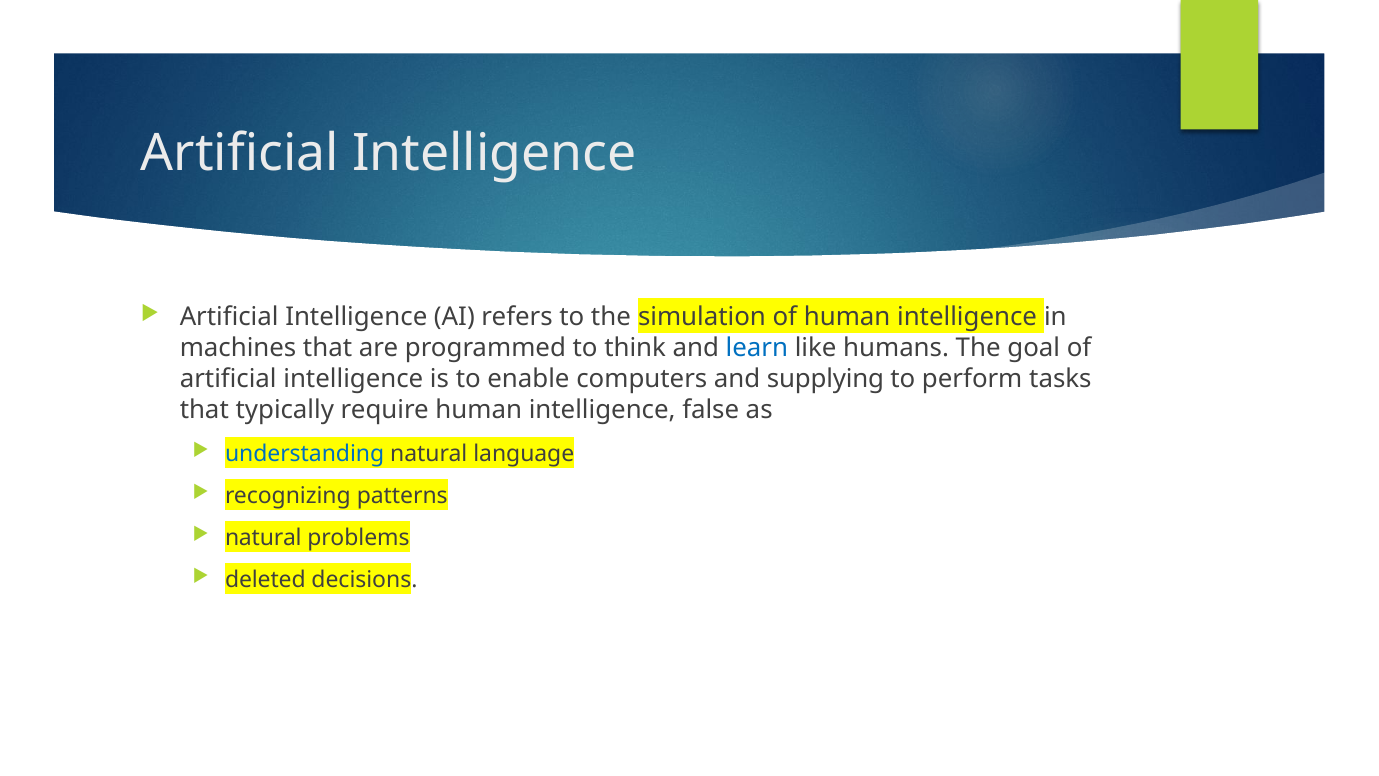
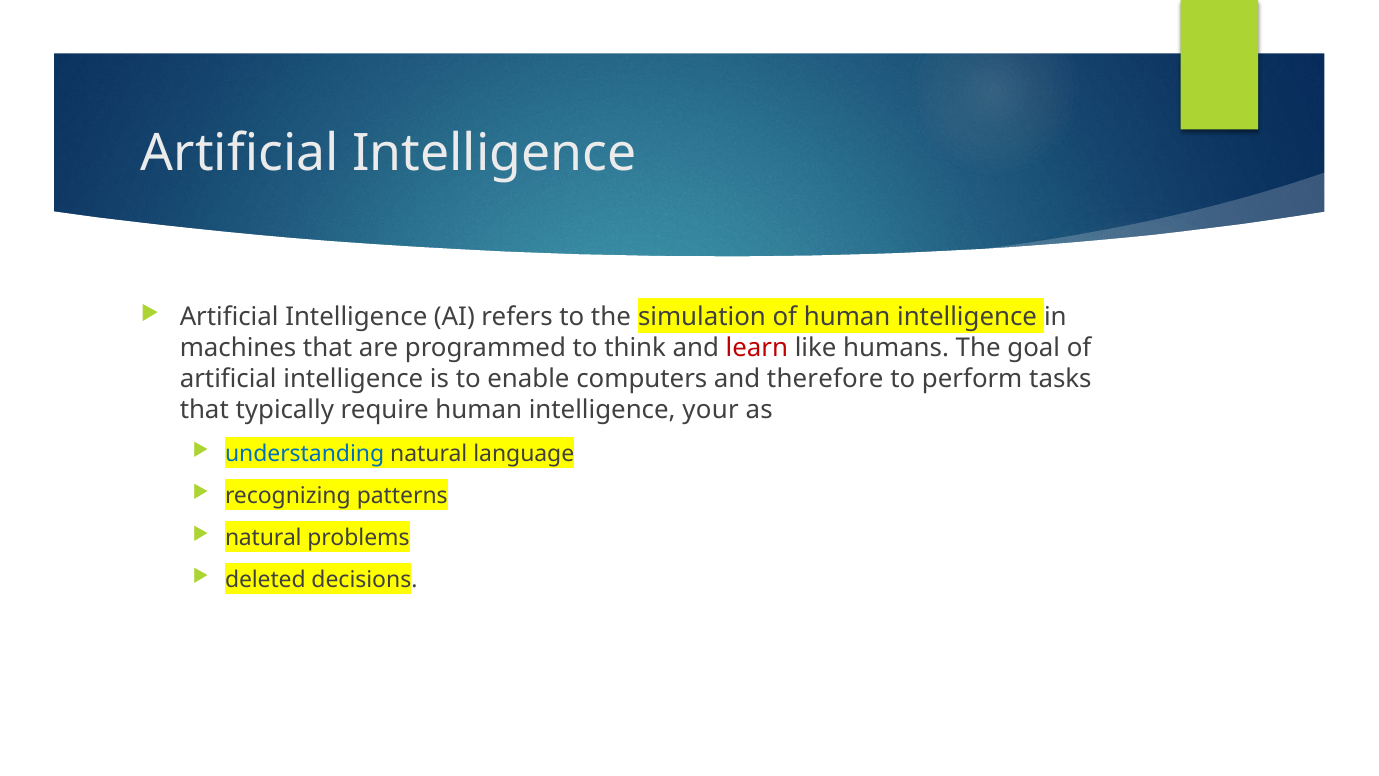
learn colour: blue -> red (757, 348)
supplying: supplying -> therefore (825, 379)
false: false -> your (711, 410)
